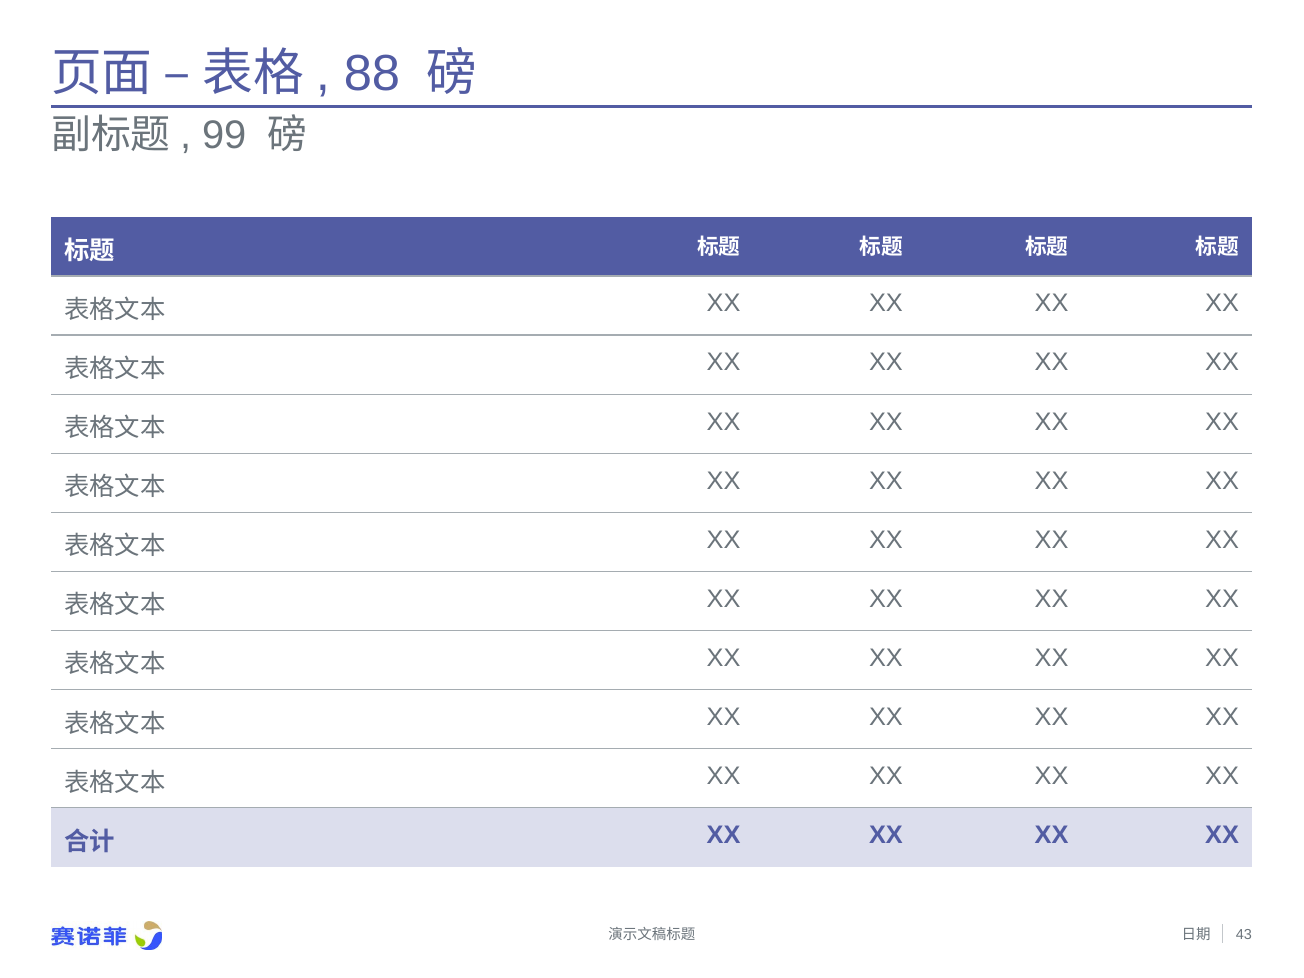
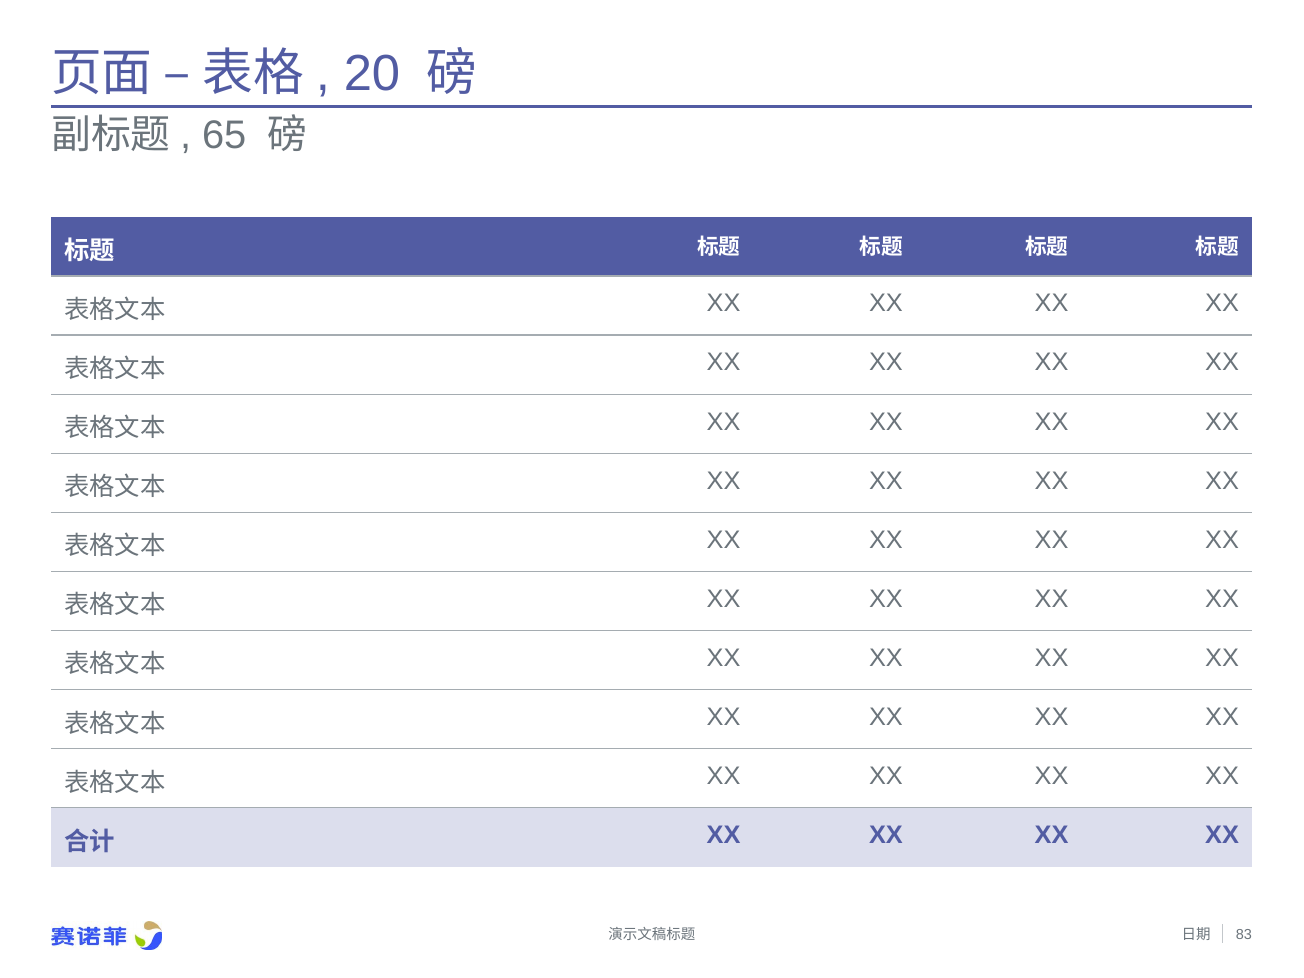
88: 88 -> 20 (372, 74)
99: 99 -> 65 (224, 135)
43: 43 -> 83 (1244, 935)
